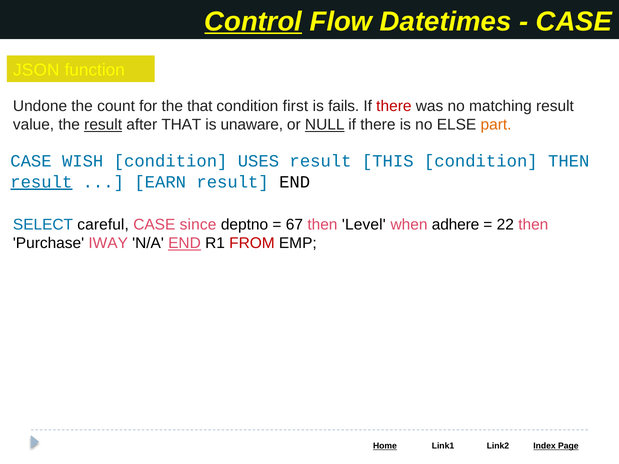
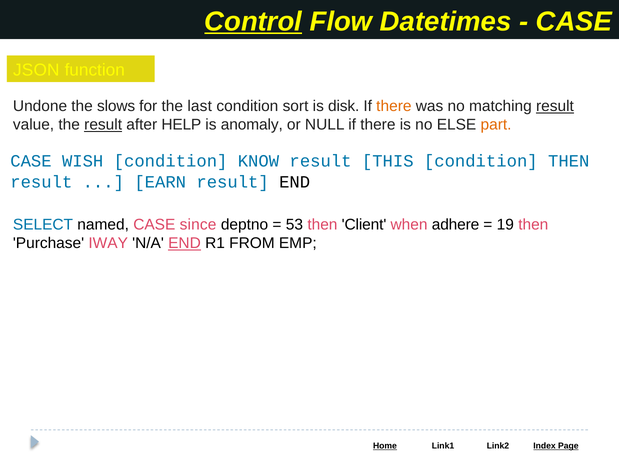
count: count -> slows (116, 106)
the that: that -> last (200, 106)
first: first -> sort (296, 106)
fails: fails -> disk (344, 106)
there colour: red -> orange (394, 106)
result underline: none -> present (555, 106)
after THAT: THAT -> HELP (181, 125)
unaware: unaware -> anomaly (252, 125)
NULL underline: present -> none (325, 125)
USES: USES -> KNOW (258, 161)
result underline: present -> none (41, 182)
careful: careful -> named (103, 225)
67: 67 -> 53 (294, 225)
Level: Level -> Client (364, 225)
22: 22 -> 19 (505, 225)
FROM colour: red -> black (252, 243)
